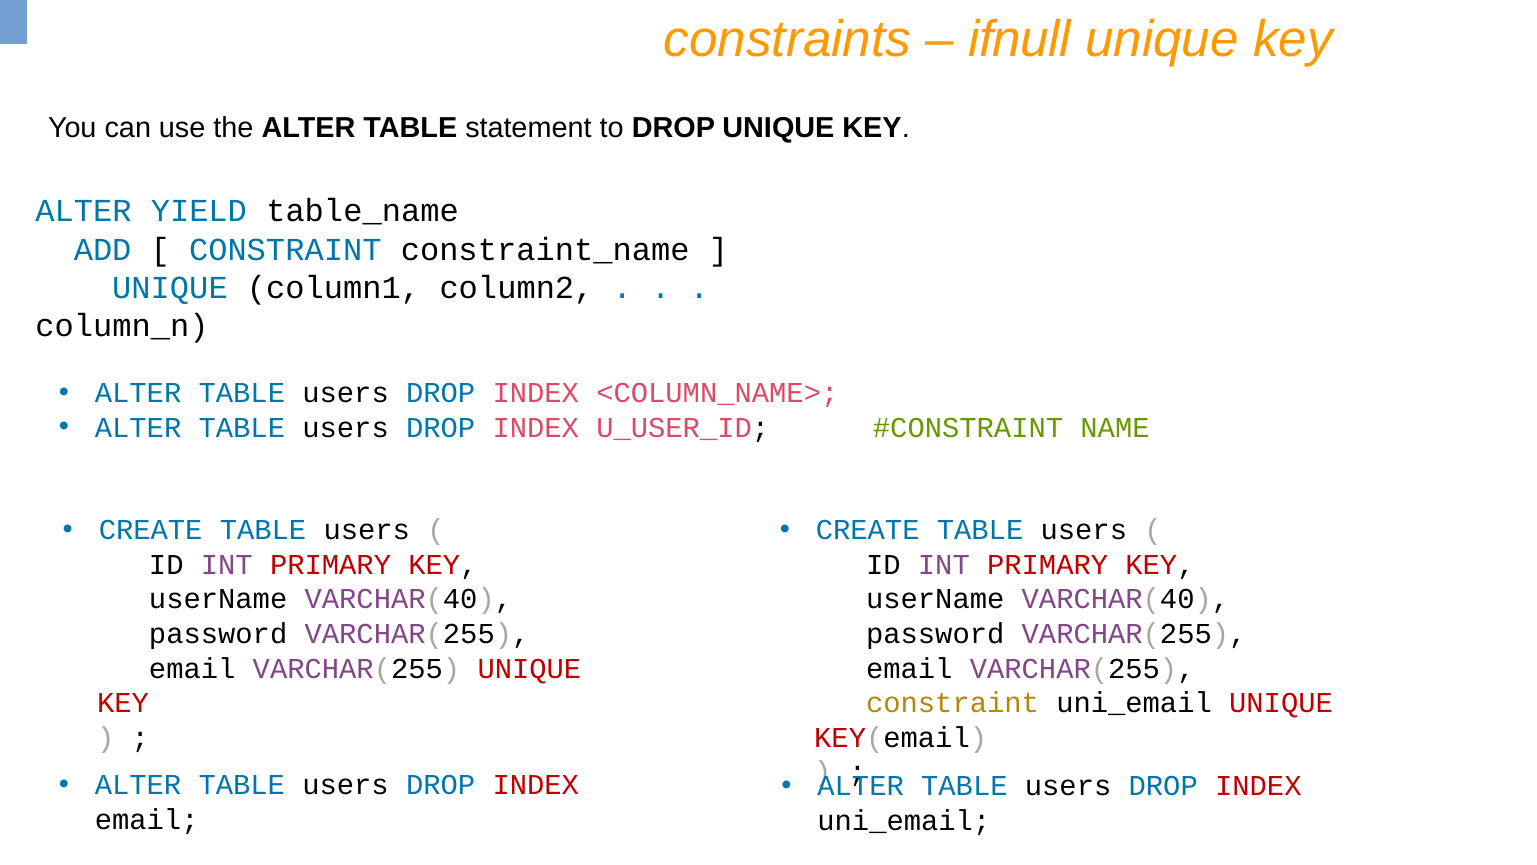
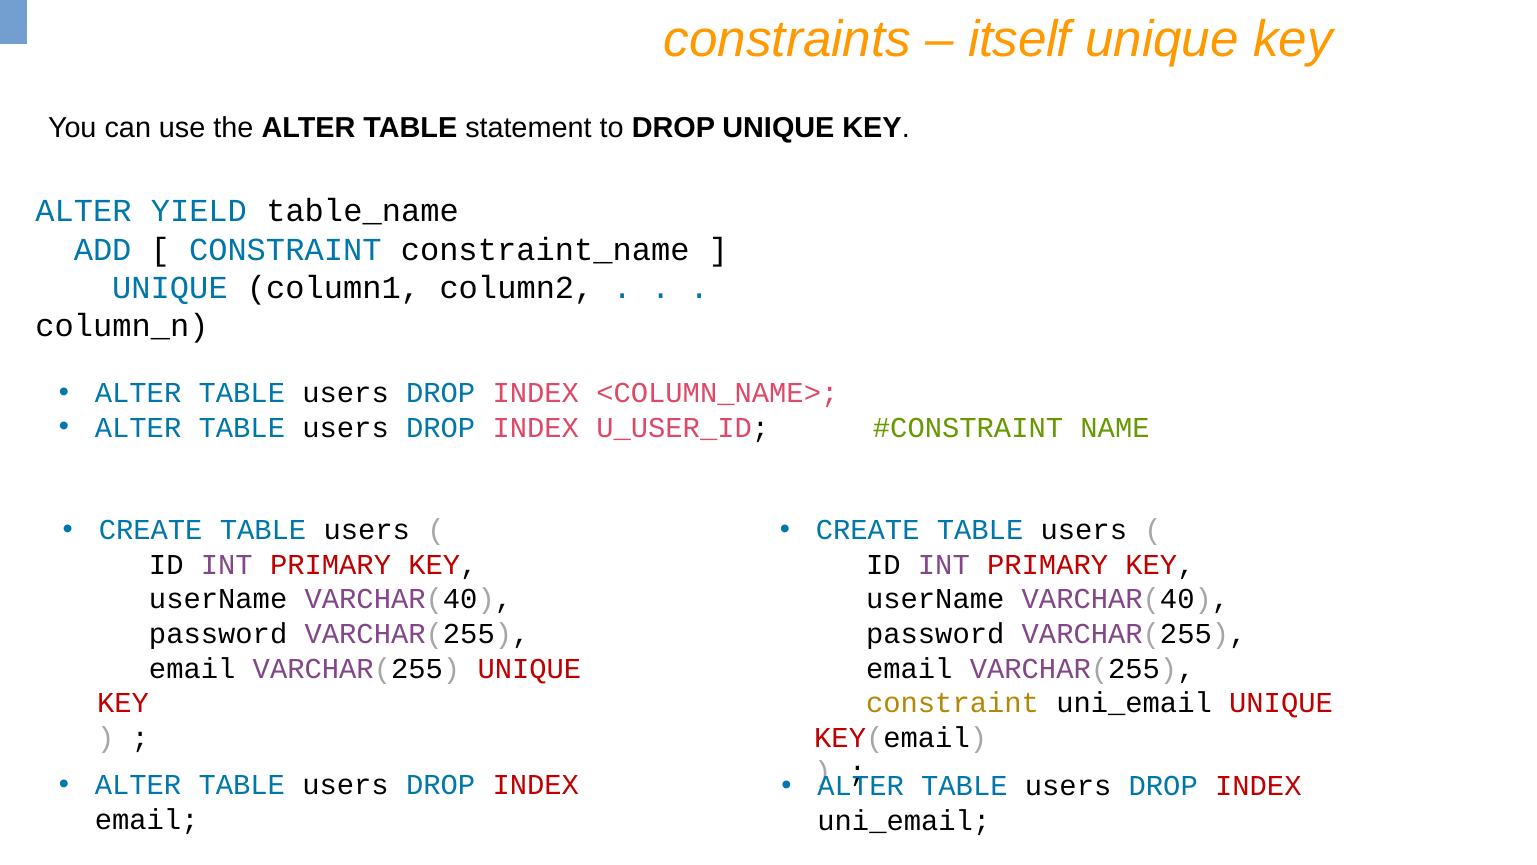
ifnull: ifnull -> itself (1020, 40)
